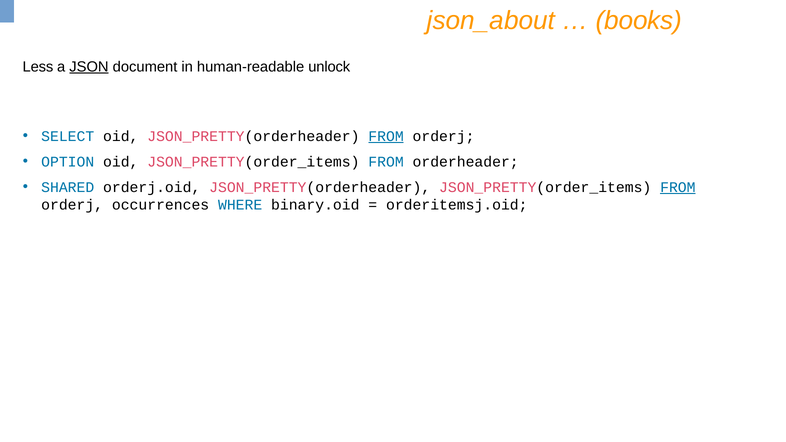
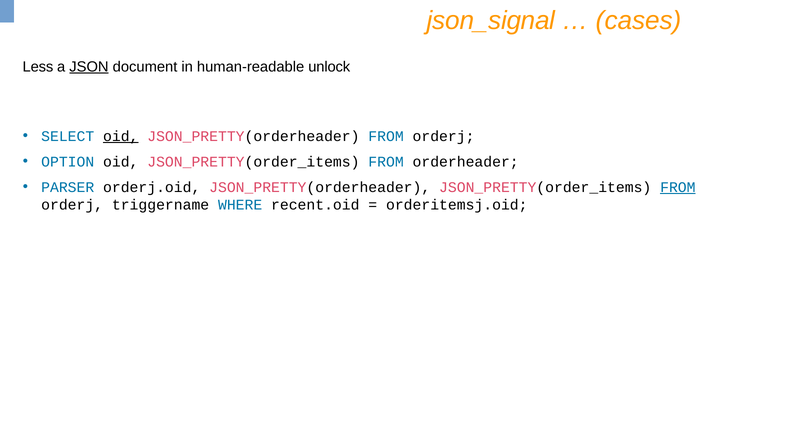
json_about: json_about -> json_signal (491, 20)
books: books -> cases (639, 20)
oid underline: none -> present (121, 136)
FROM underline: present -> none (386, 136)
SHARED: SHARED -> PARSER (68, 187)
occurrences: occurrences -> triggername (161, 205)
binary.oid: binary.oid -> recent.oid (315, 205)
